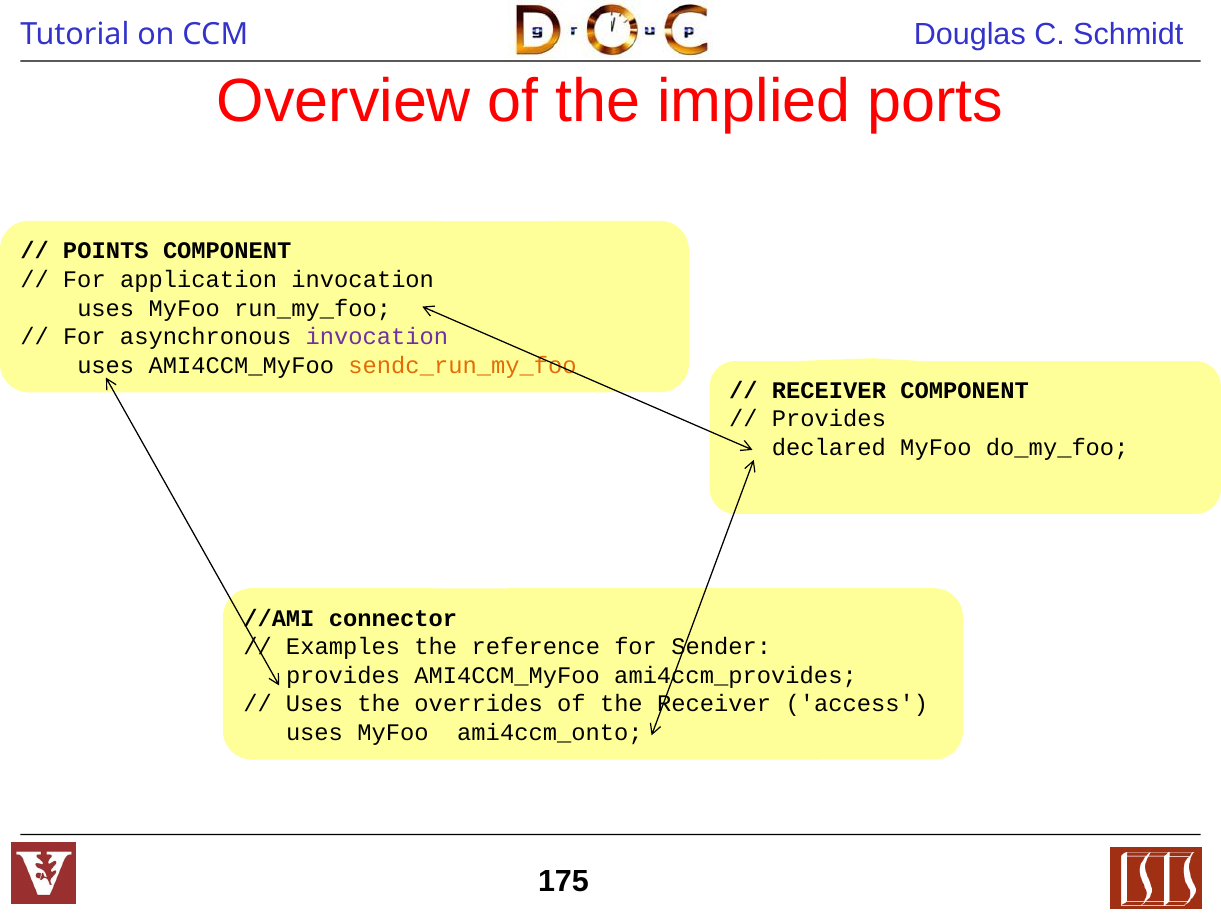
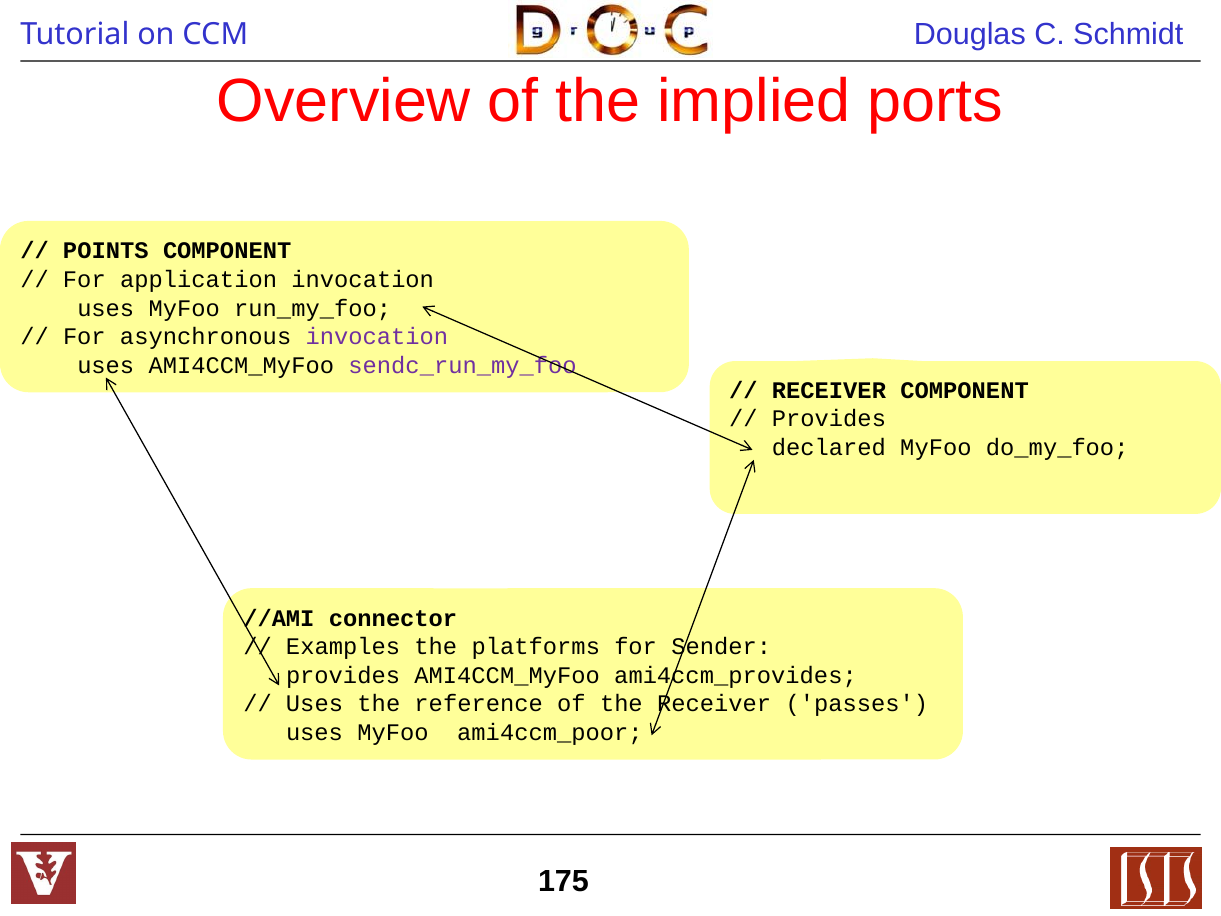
sendc_run_my_foo colour: orange -> purple (463, 365)
reference: reference -> platforms (536, 647)
overrides: overrides -> reference (479, 704)
access: access -> passes (857, 704)
ami4ccm_onto: ami4ccm_onto -> ami4ccm_poor (550, 732)
